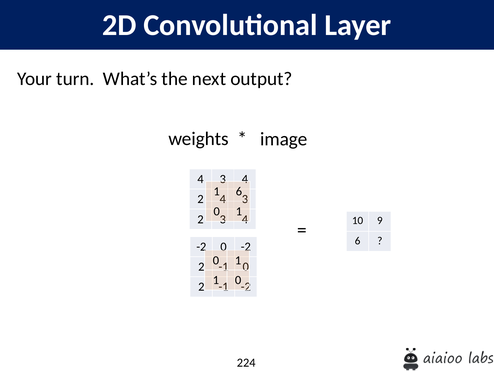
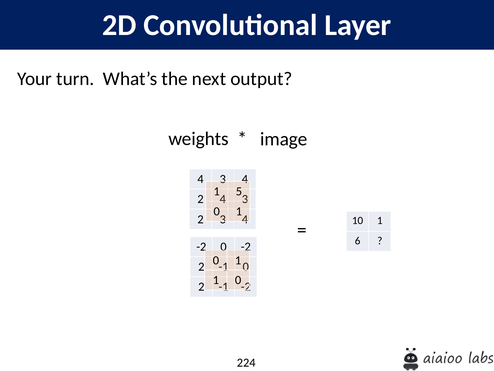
1 6: 6 -> 5 (239, 191)
10 9: 9 -> 1 (380, 220)
